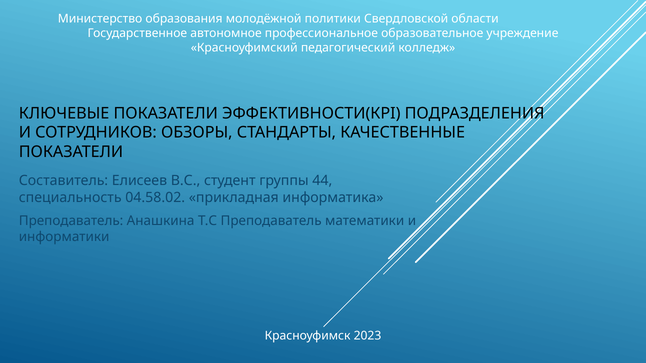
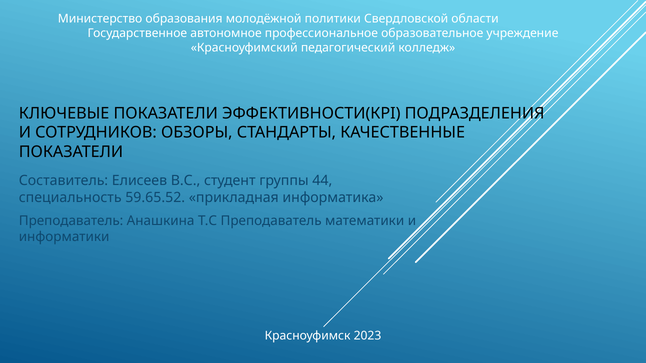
04.58.02: 04.58.02 -> 59.65.52 (155, 198)
